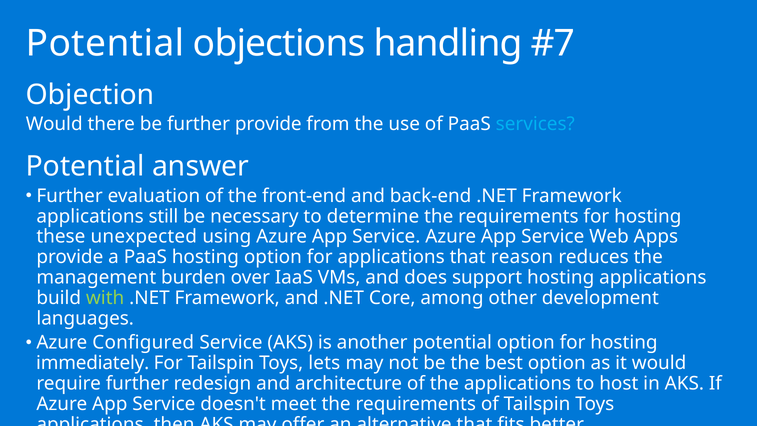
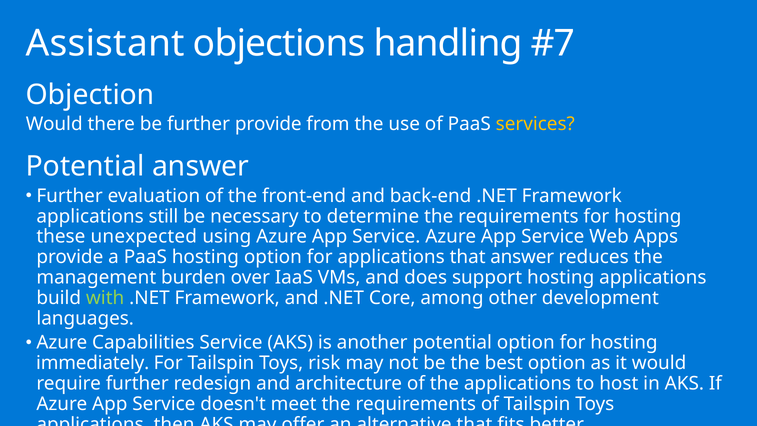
Potential: Potential -> Assistant (105, 43)
services colour: light blue -> yellow (535, 124)
that reason: reason -> answer (522, 257)
Configured: Configured -> Capabilities (143, 343)
lets: lets -> risk (324, 363)
